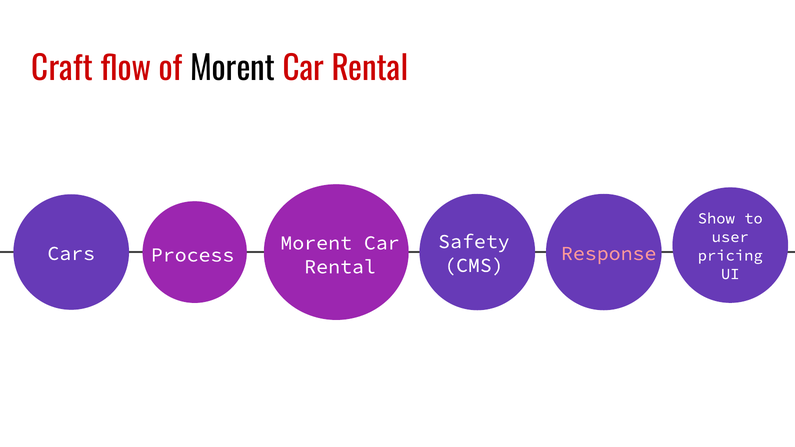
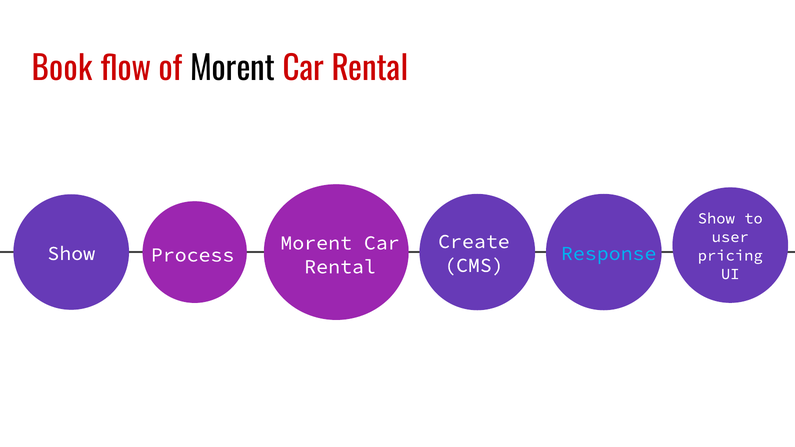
Craft: Craft -> Book (62, 69)
Safety: Safety -> Create (474, 242)
Cars: Cars -> Show (71, 254)
Response colour: pink -> light blue (609, 254)
